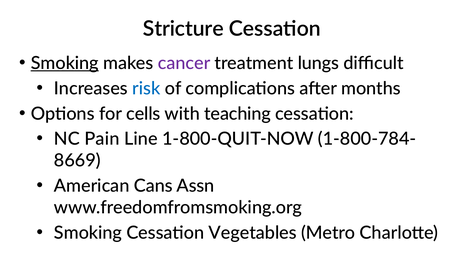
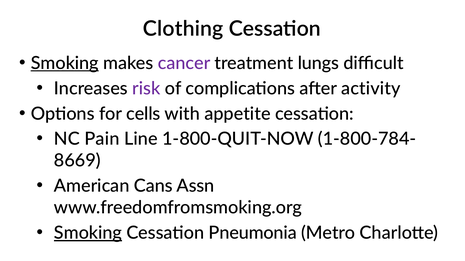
Stricture: Stricture -> Clothing (183, 29)
risk colour: blue -> purple (146, 89)
months: months -> activity (371, 89)
teaching: teaching -> appetite (237, 114)
Smoking underline: none -> present (88, 233)
Vegetables: Vegetables -> Pneumonia (253, 233)
